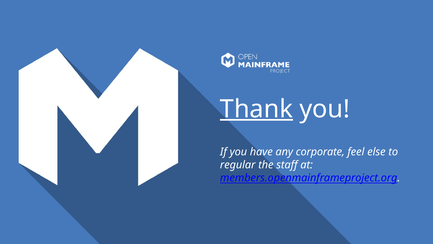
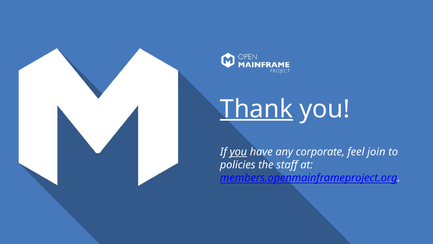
you underline: none -> present (238, 152)
else: else -> join (376, 152)
regular: regular -> policies (238, 165)
